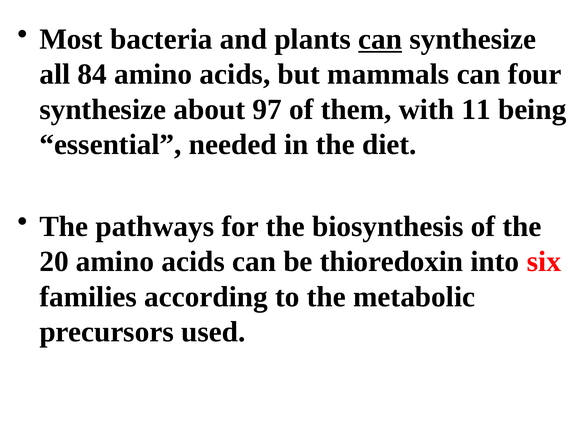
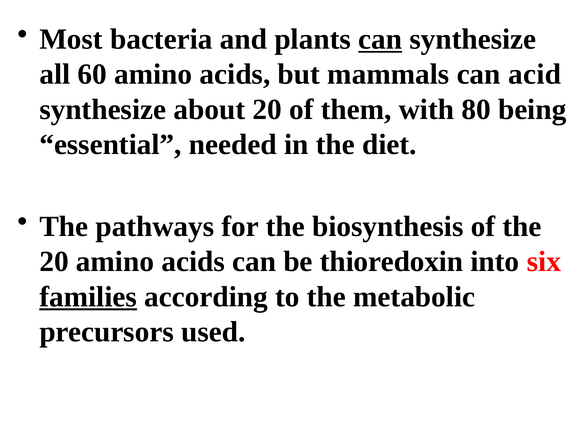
84: 84 -> 60 (92, 74)
four: four -> acid (535, 74)
about 97: 97 -> 20 (267, 110)
11: 11 -> 80 (476, 110)
families underline: none -> present (88, 297)
